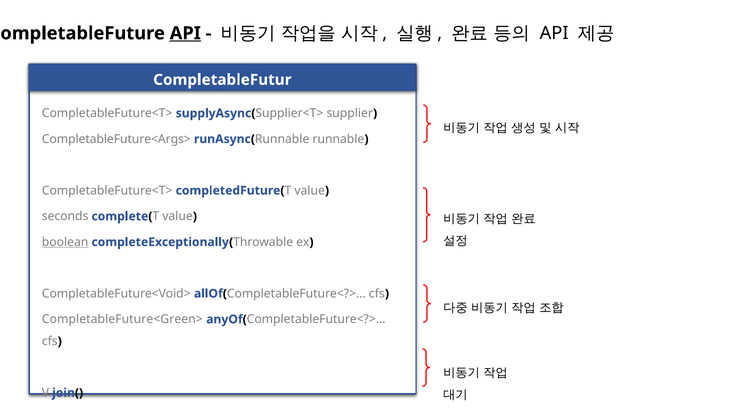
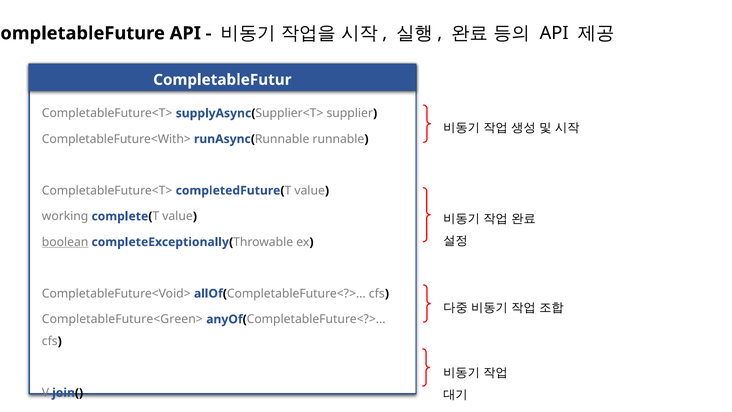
API underline: present -> none (185, 33)
CompletableFuture<Args>: CompletableFuture<Args> -> CompletableFuture<With> (116, 139)
seconds: seconds -> working (65, 216)
